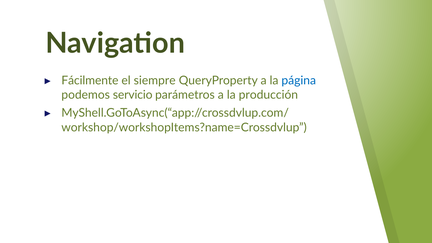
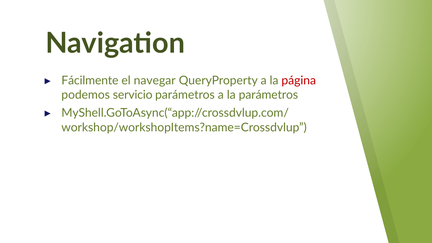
siempre: siempre -> navegar (155, 81)
página colour: blue -> red (299, 81)
la producción: producción -> parámetros (268, 95)
